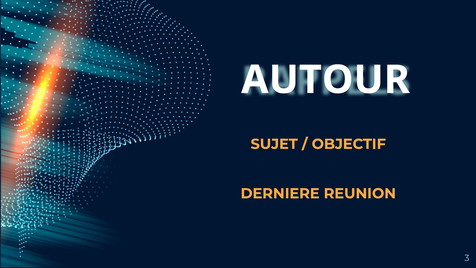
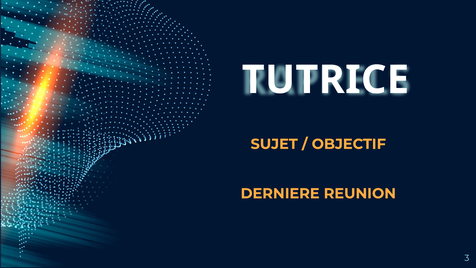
AUTOUR: AUTOUR -> TUTRICE (325, 80)
